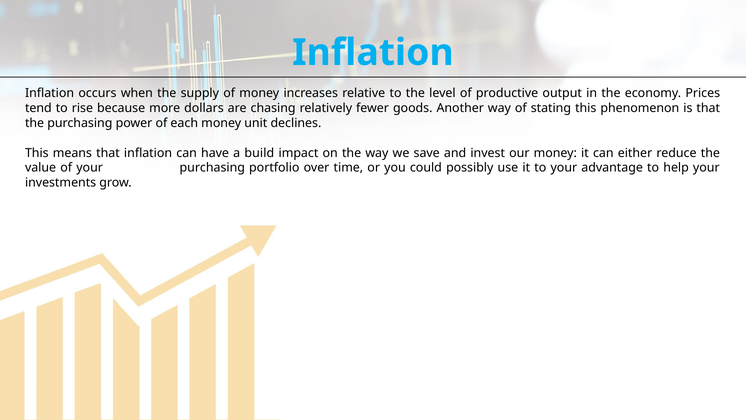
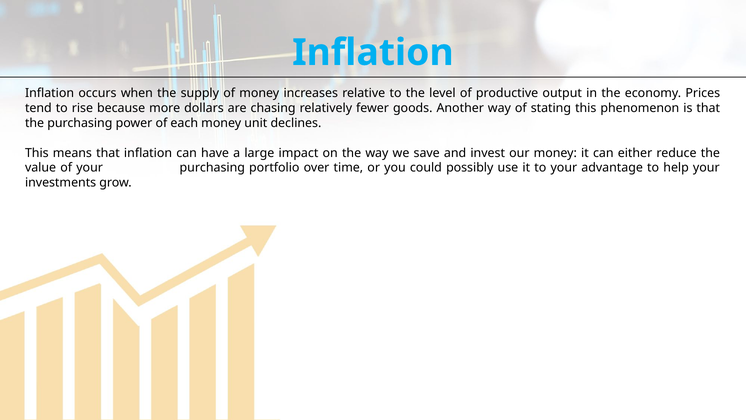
build: build -> large (259, 153)
